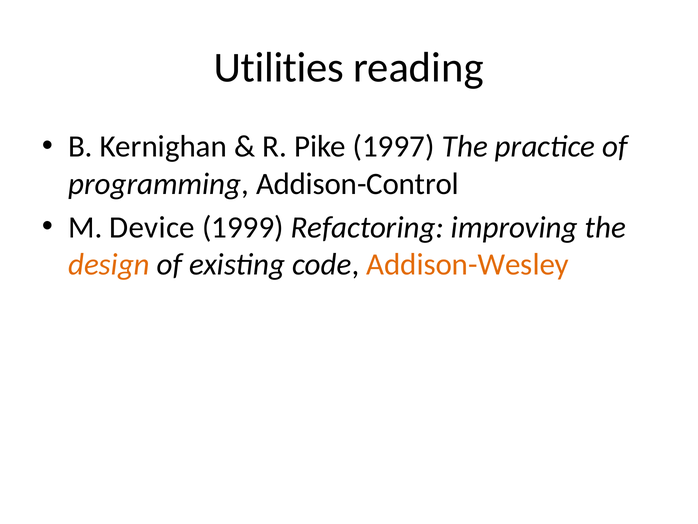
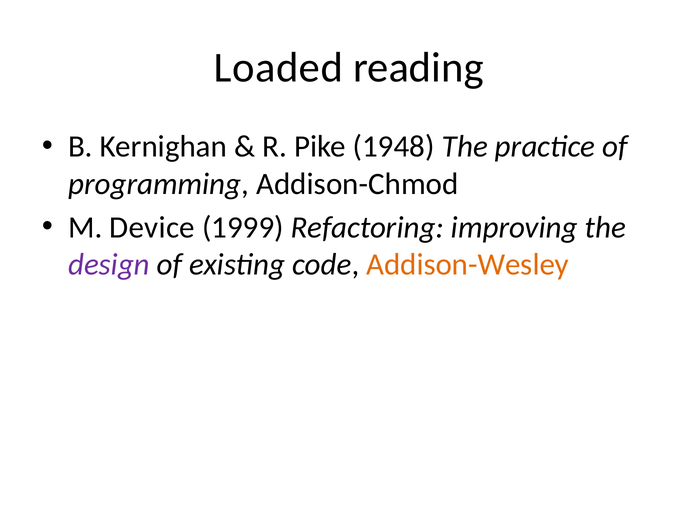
Utilities: Utilities -> Loaded (278, 68)
1997: 1997 -> 1948 (394, 146)
Addison-Control: Addison-Control -> Addison-Chmod (357, 184)
design colour: orange -> purple (109, 264)
